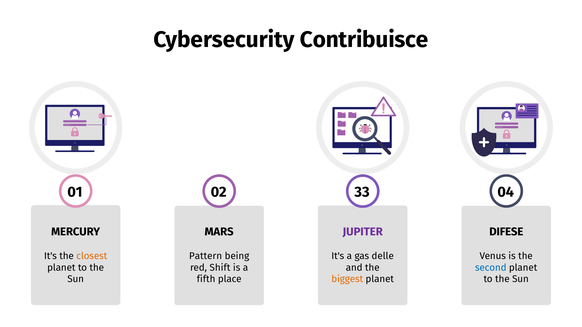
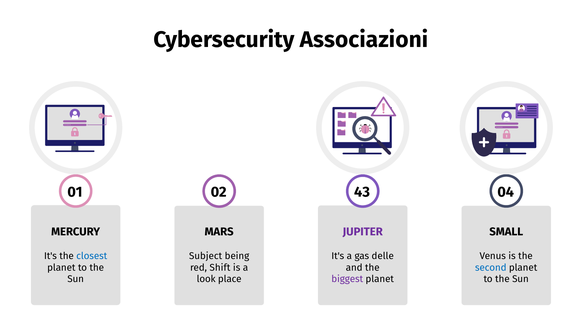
Contribuisce: Contribuisce -> Associazioni (364, 40)
33: 33 -> 43 (362, 192)
DIFESE: DIFESE -> SMALL (506, 232)
closest colour: orange -> blue (92, 256)
Pattern: Pattern -> Subject (206, 256)
fifth: fifth -> look (206, 279)
biggest colour: orange -> purple (347, 279)
